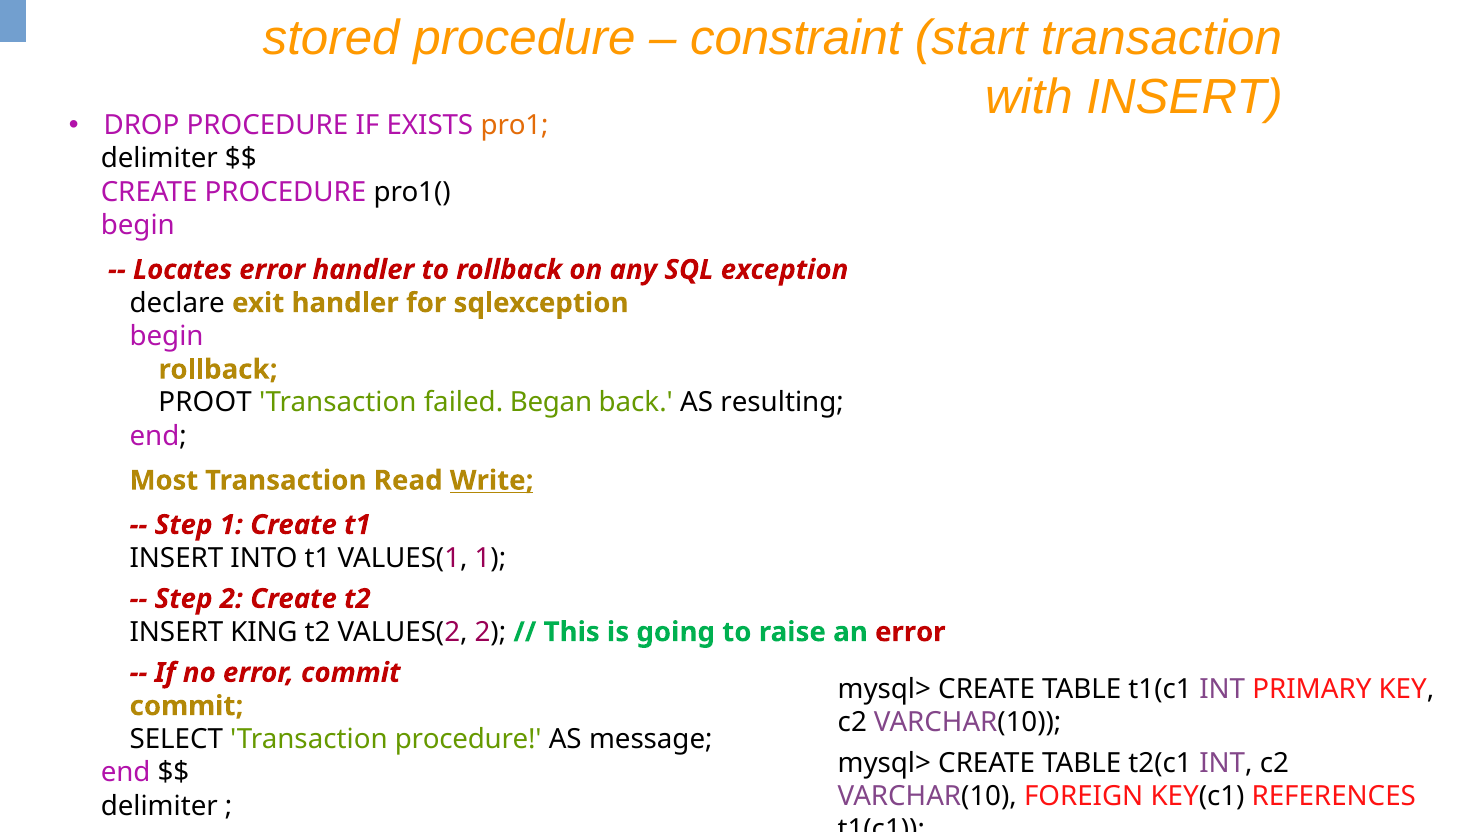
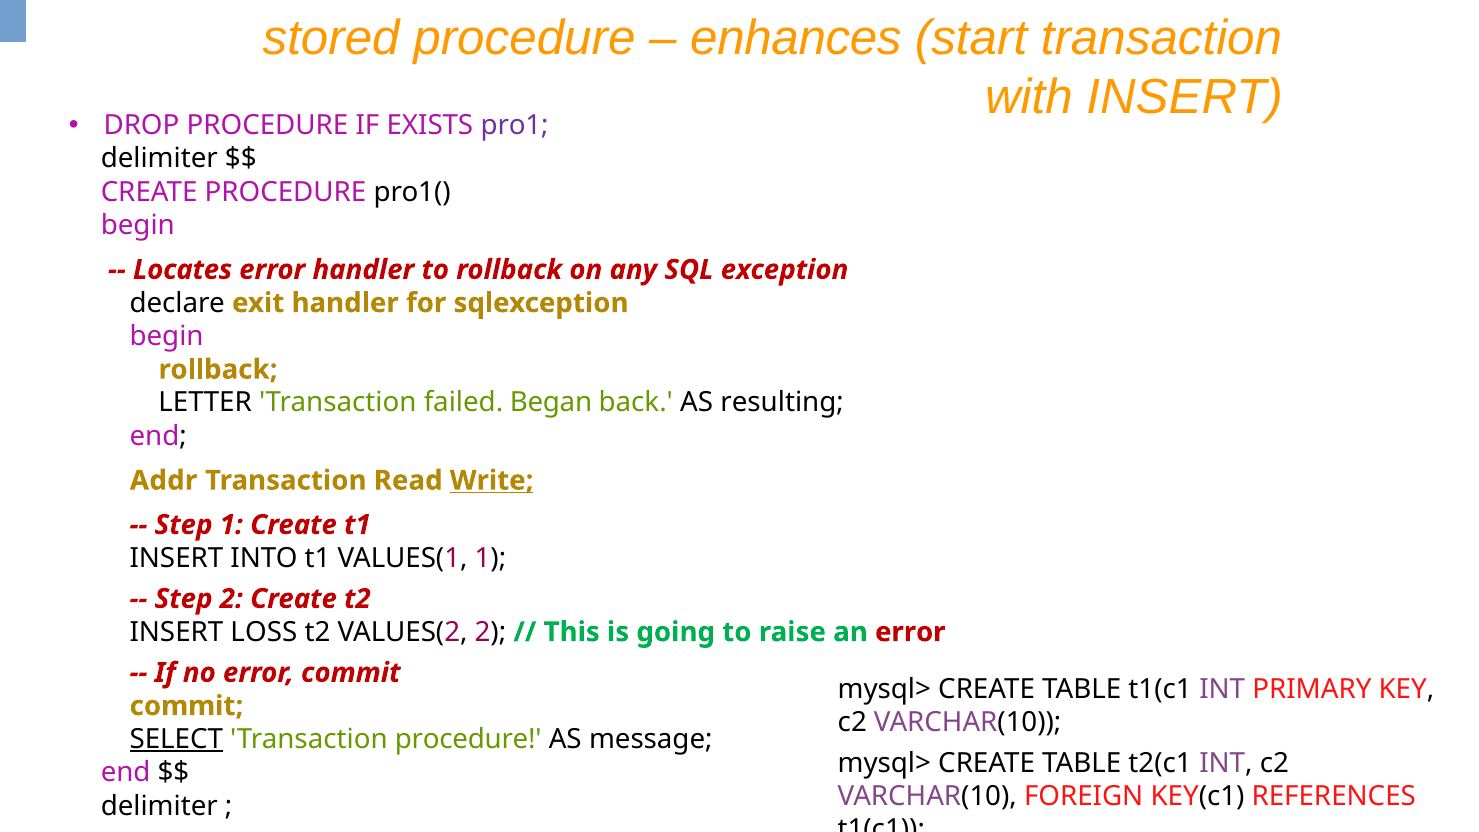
constraint: constraint -> enhances (796, 38)
pro1 colour: orange -> purple (515, 125)
PROOT: PROOT -> LETTER (205, 403)
Most: Most -> Addr (164, 480)
KING: KING -> LOSS (264, 632)
SELECT underline: none -> present (176, 739)
